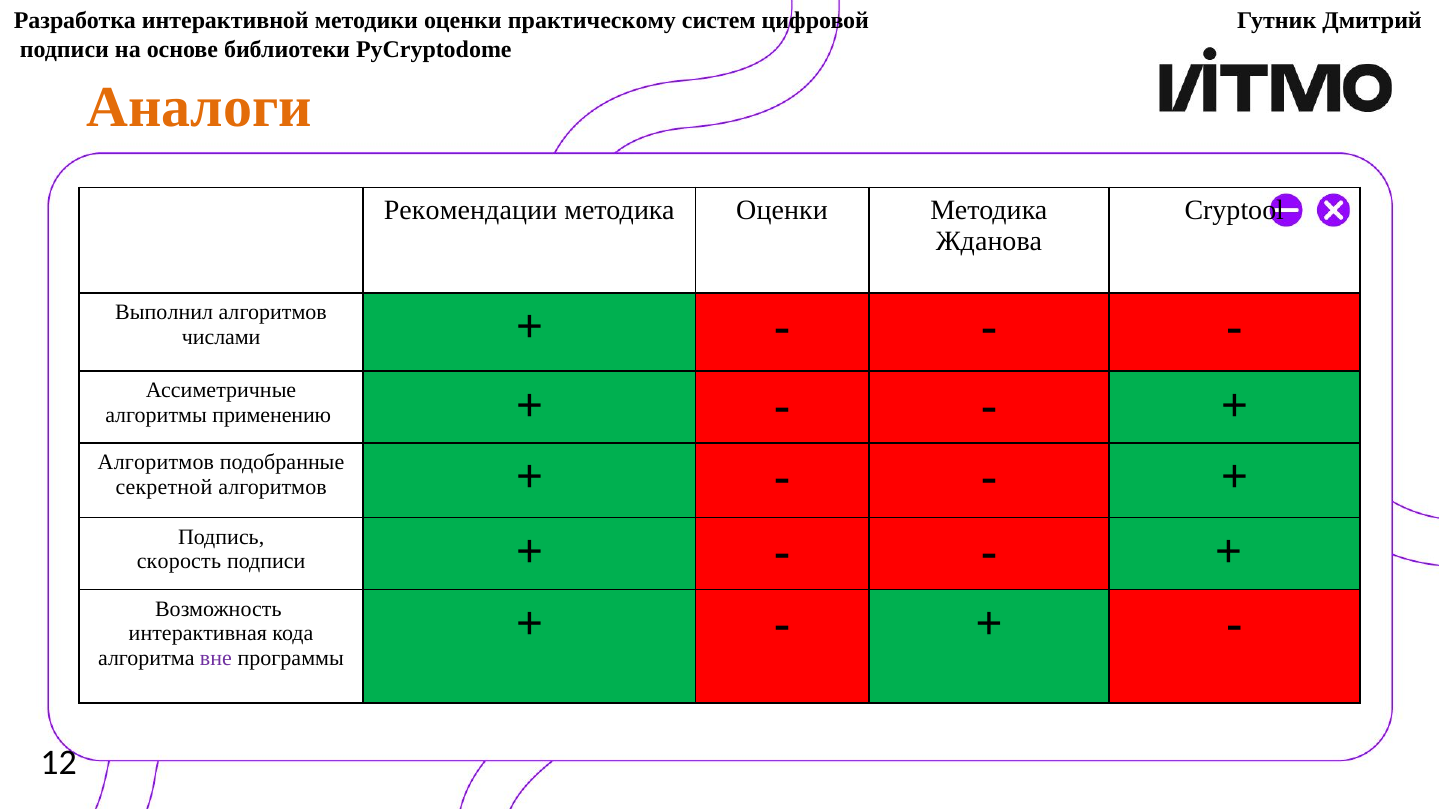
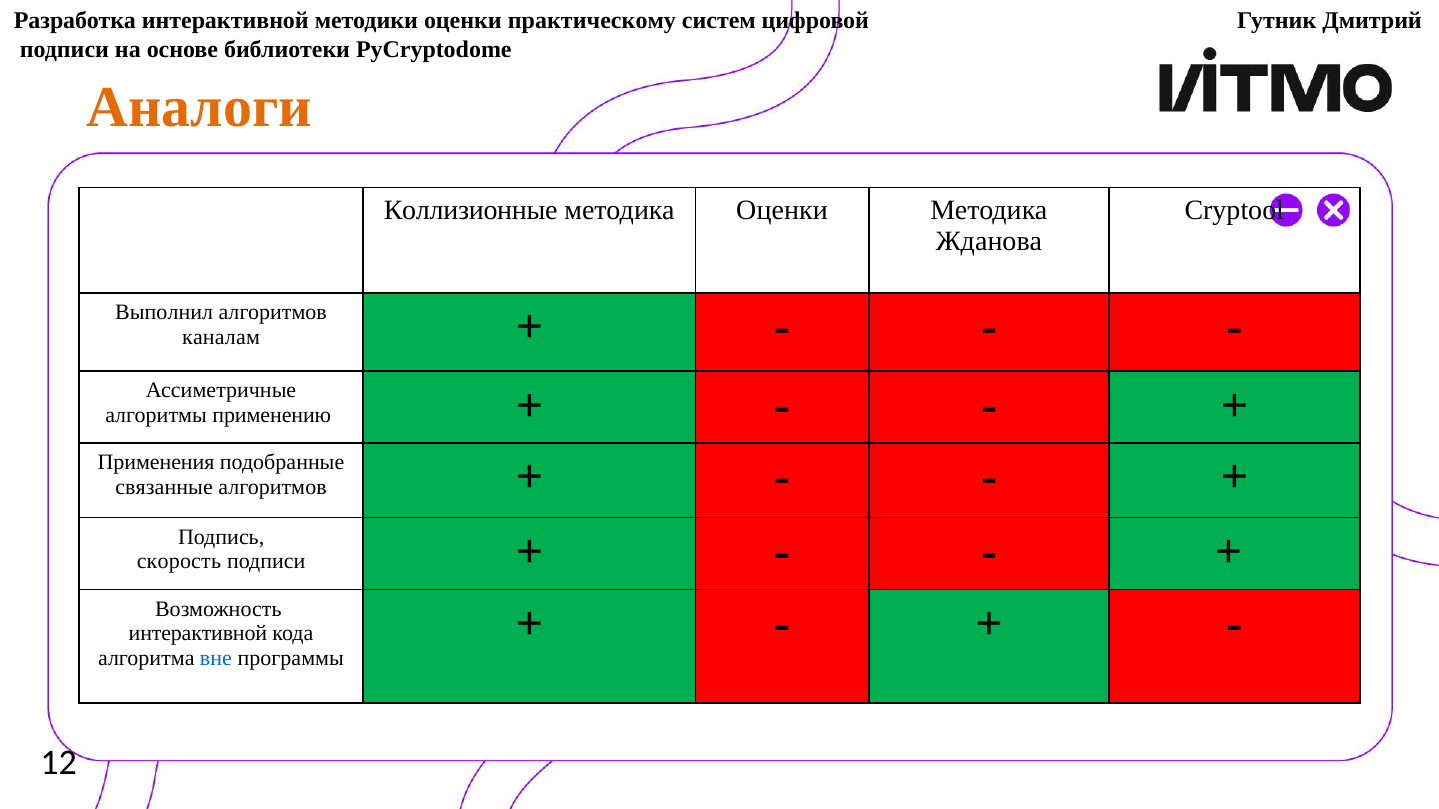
Рекомендации: Рекомендации -> Коллизионные (471, 210)
числами: числами -> каналам (221, 337)
Алгоритмов: Алгоритмов -> Применения (156, 463)
секретной: секретной -> связанные (164, 487)
интерактивная: интерактивная -> интерактивной (198, 634)
вне colour: purple -> blue (216, 658)
